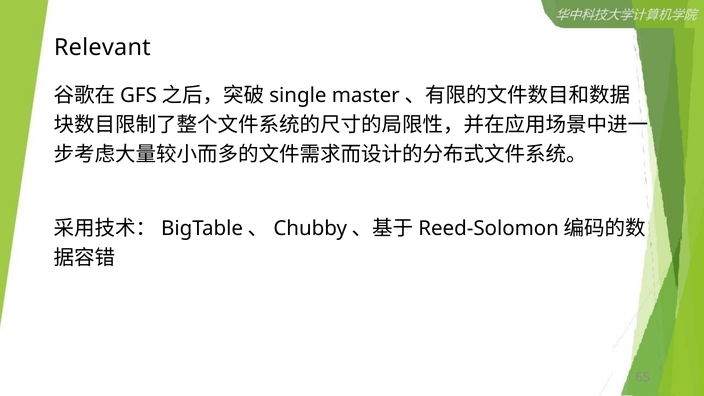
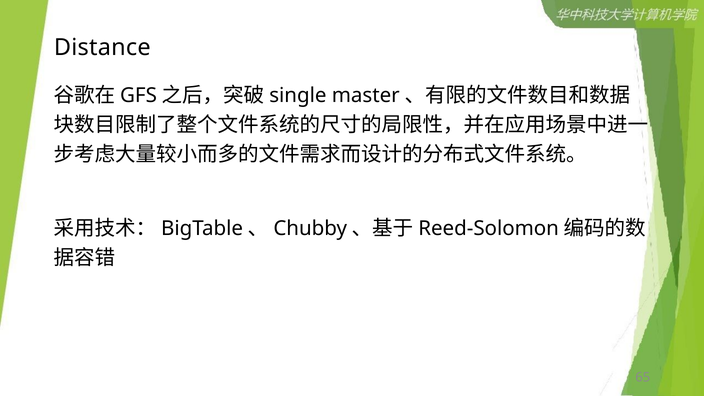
Relevant: Relevant -> Distance (102, 47)
